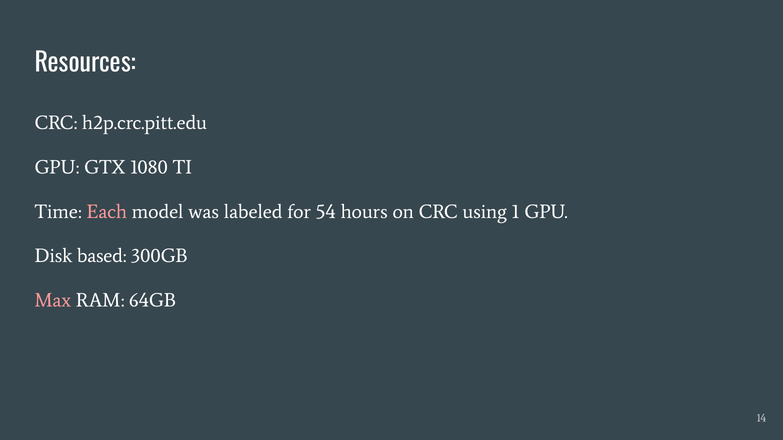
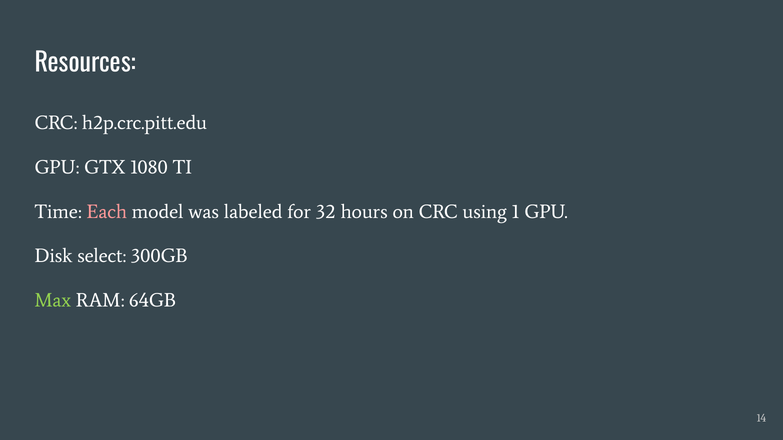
54: 54 -> 32 (326, 212)
based: based -> select (102, 256)
Max colour: pink -> light green (53, 301)
